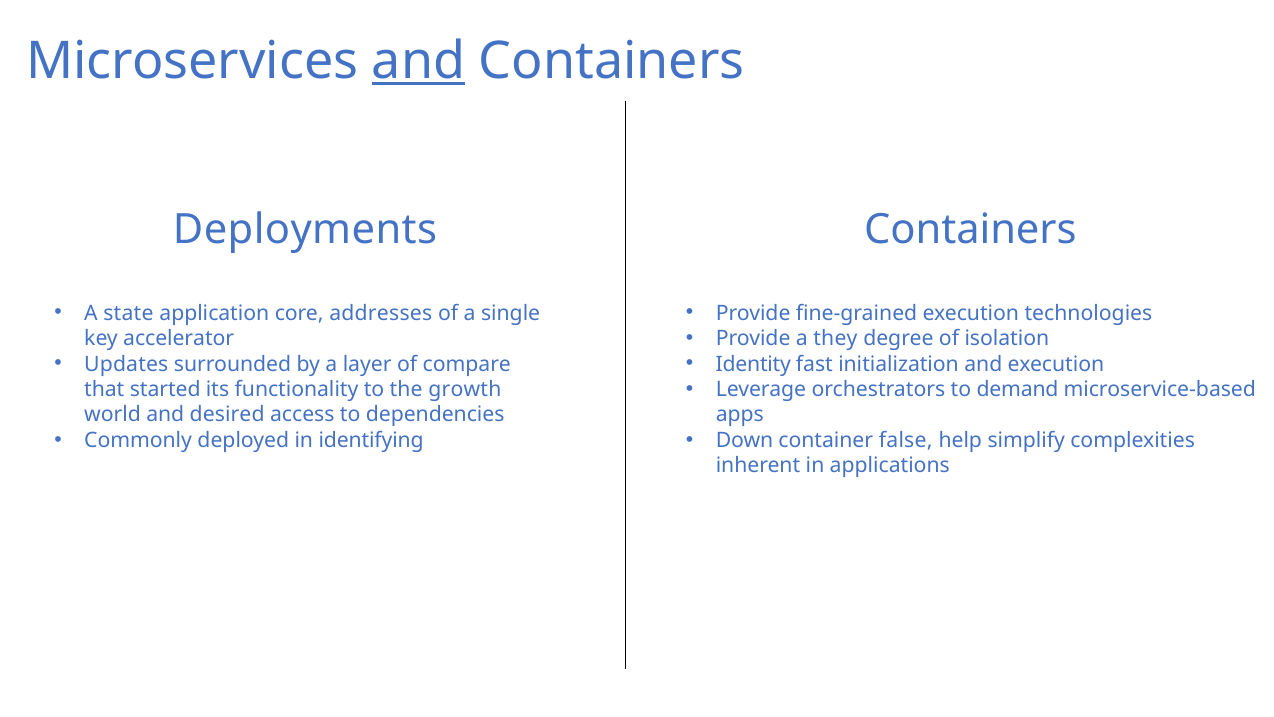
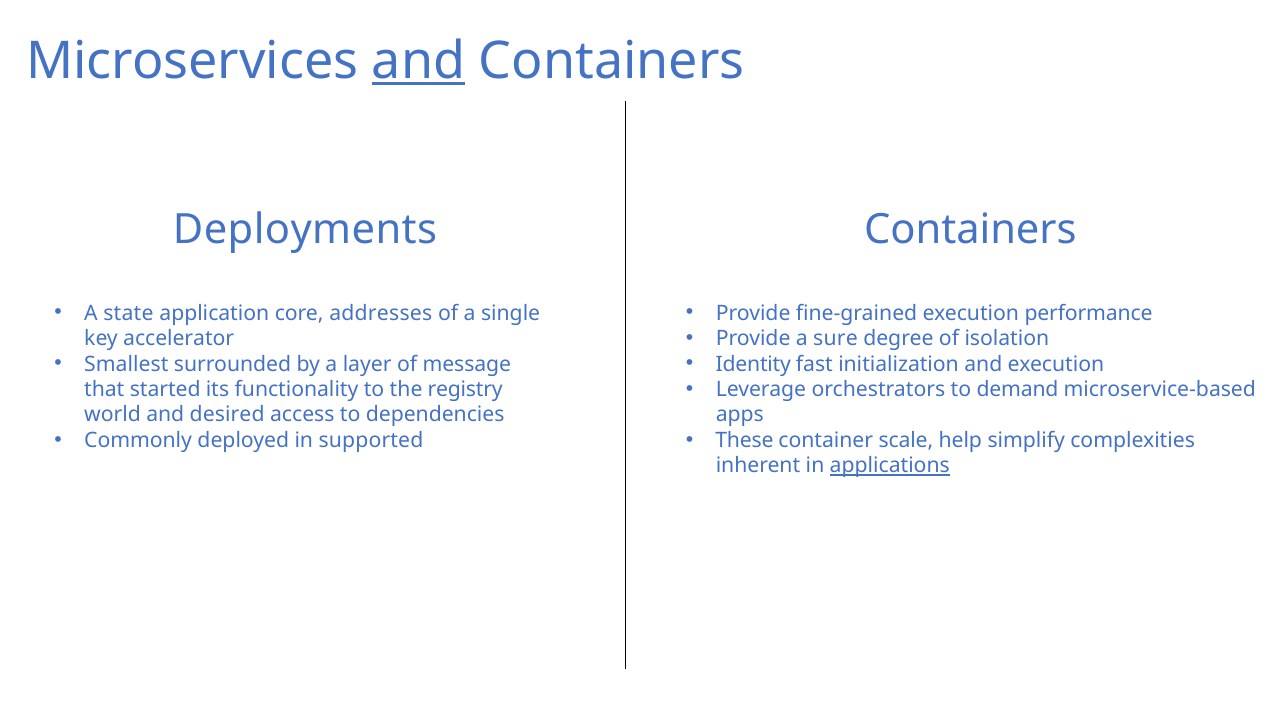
technologies: technologies -> performance (1089, 313)
they: they -> sure (835, 338)
Updates: Updates -> Smallest (126, 364)
compare: compare -> message (467, 364)
growth: growth -> registry (465, 389)
identifying: identifying -> supported (371, 440)
Down: Down -> These (744, 440)
false: false -> scale (906, 440)
applications underline: none -> present (890, 466)
